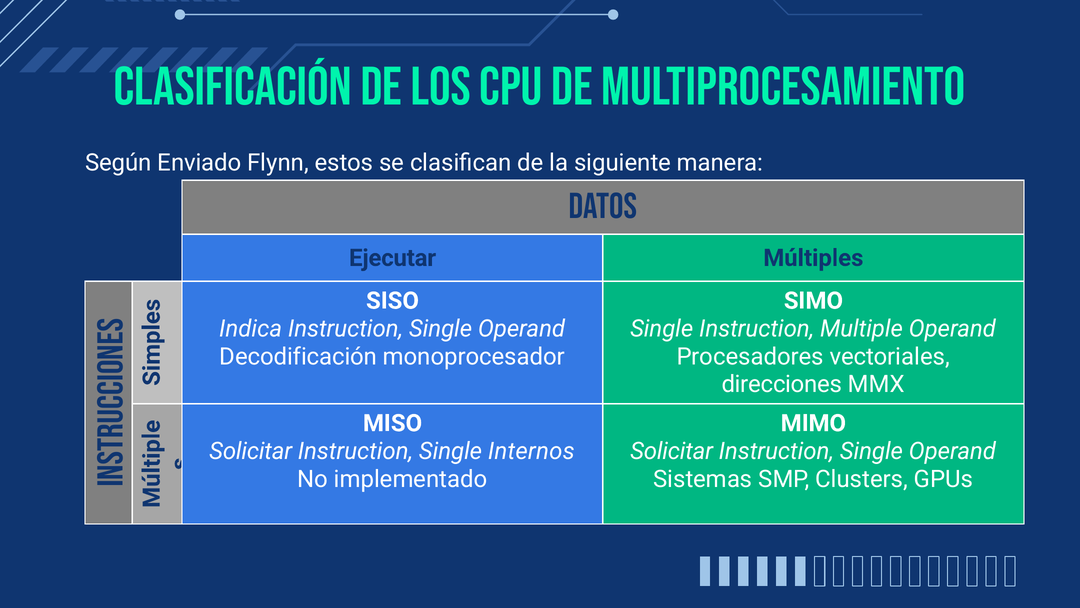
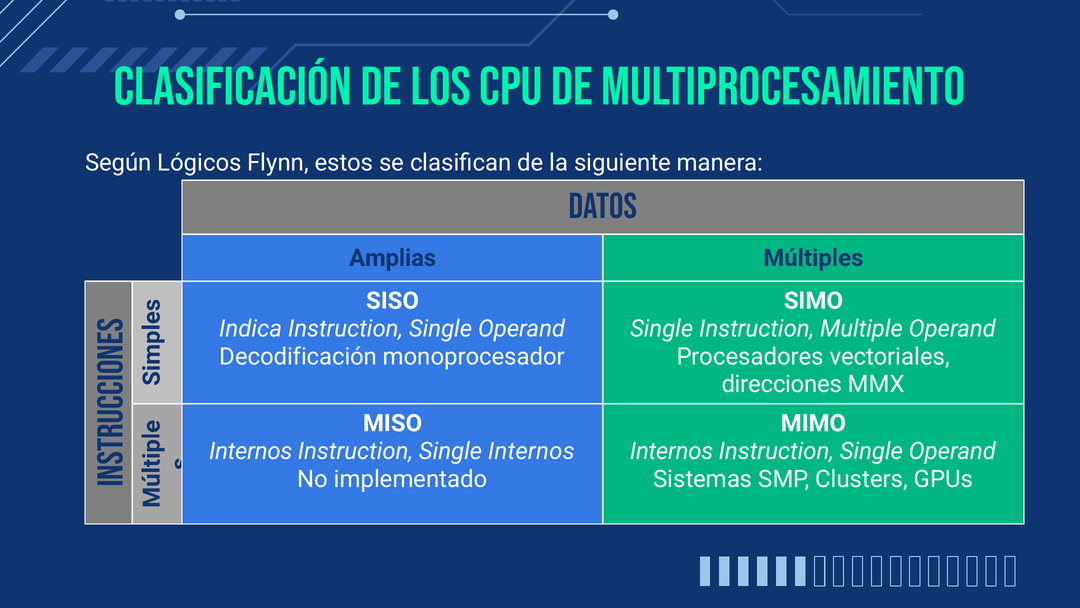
Enviado: Enviado -> Lógicos (199, 163)
Ejecutar: Ejecutar -> Amplias (393, 258)
Solicitar: Solicitar -> Internos (251, 451)
Solicitar: Solicitar -> Internos (672, 451)
